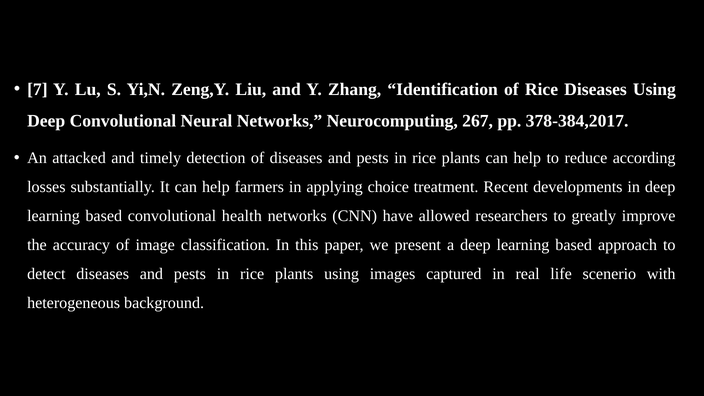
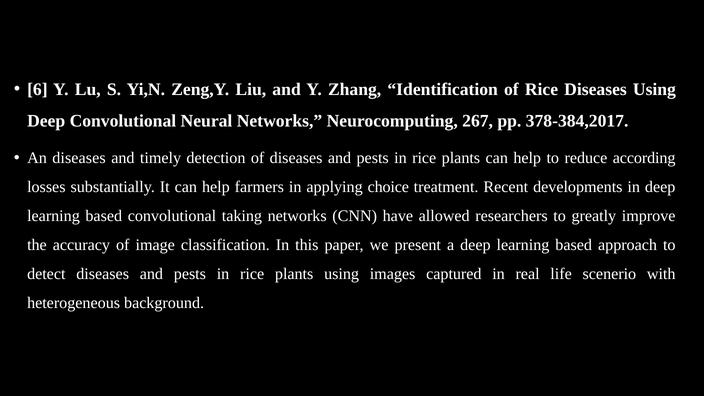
7: 7 -> 6 (37, 89)
An attacked: attacked -> diseases (79, 158)
health: health -> taking (242, 216)
